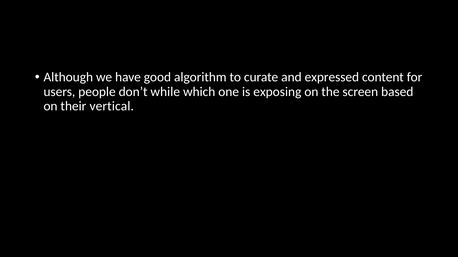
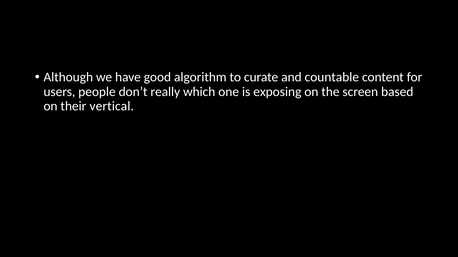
expressed: expressed -> countable (332, 77)
while: while -> really (165, 92)
